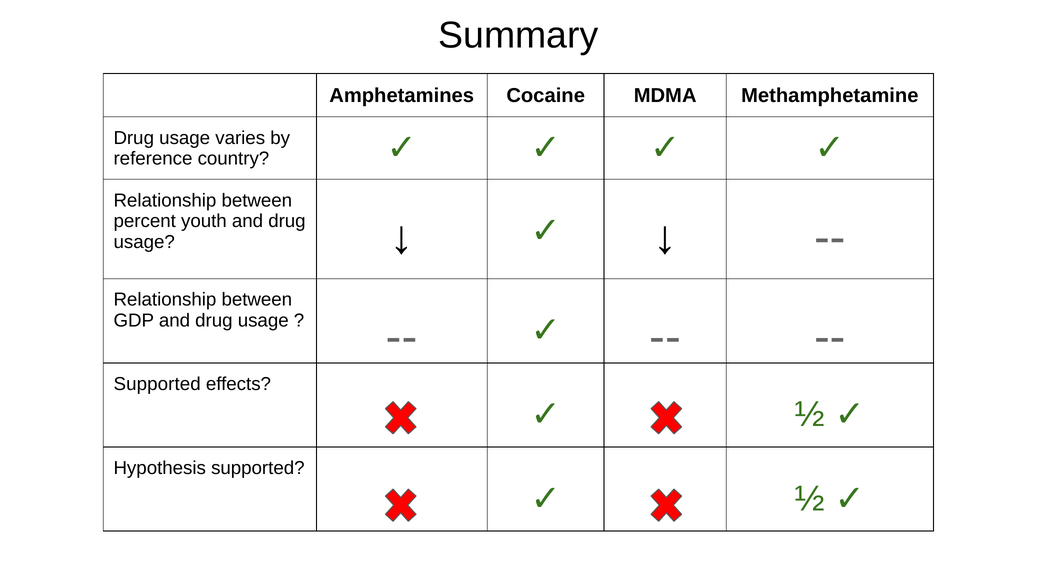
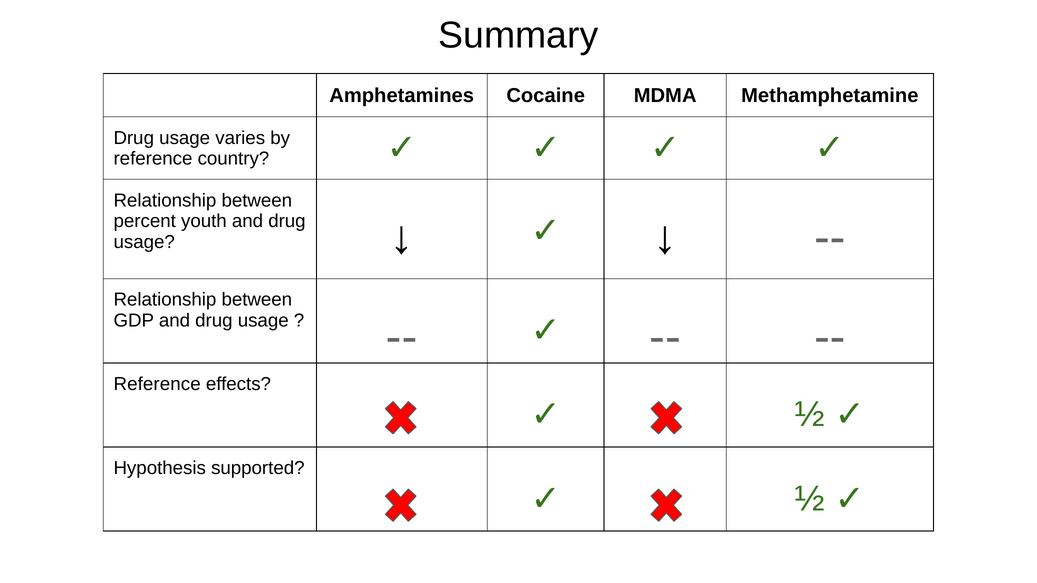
Supported: Supported -> Reference (157, 384)
